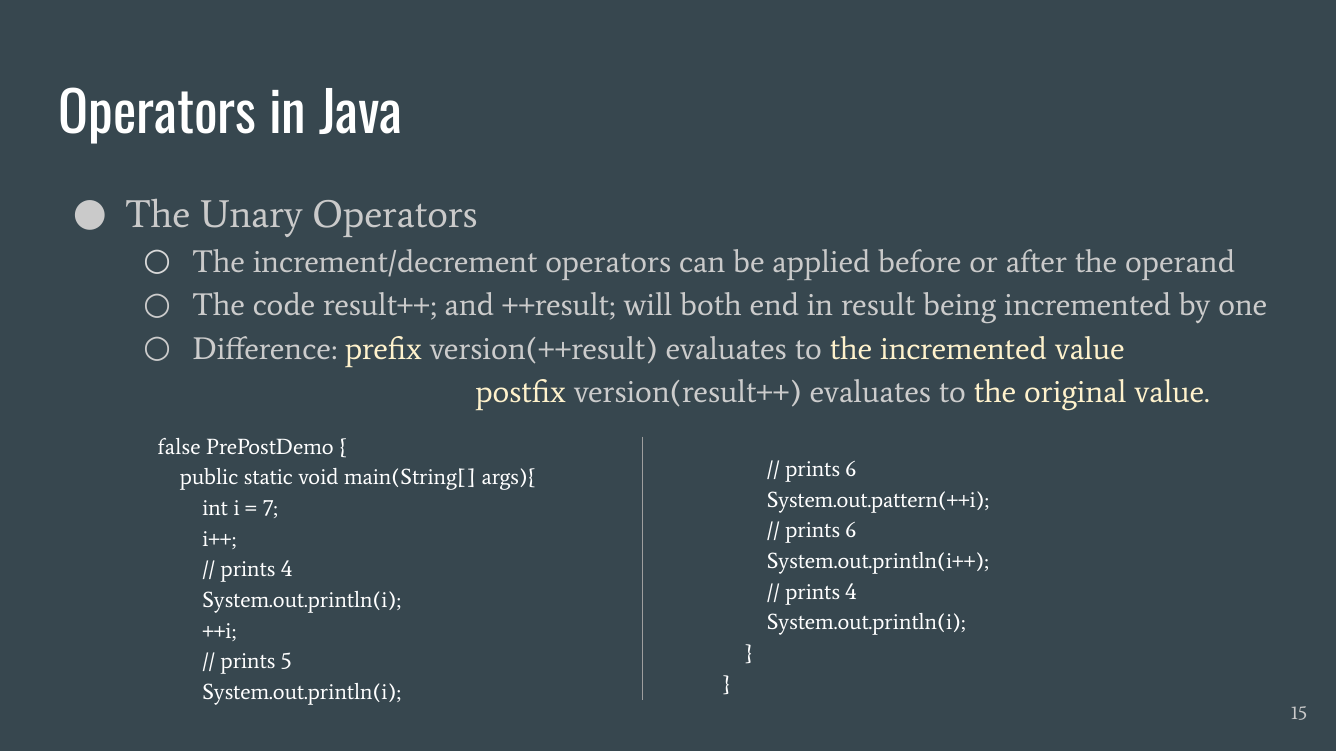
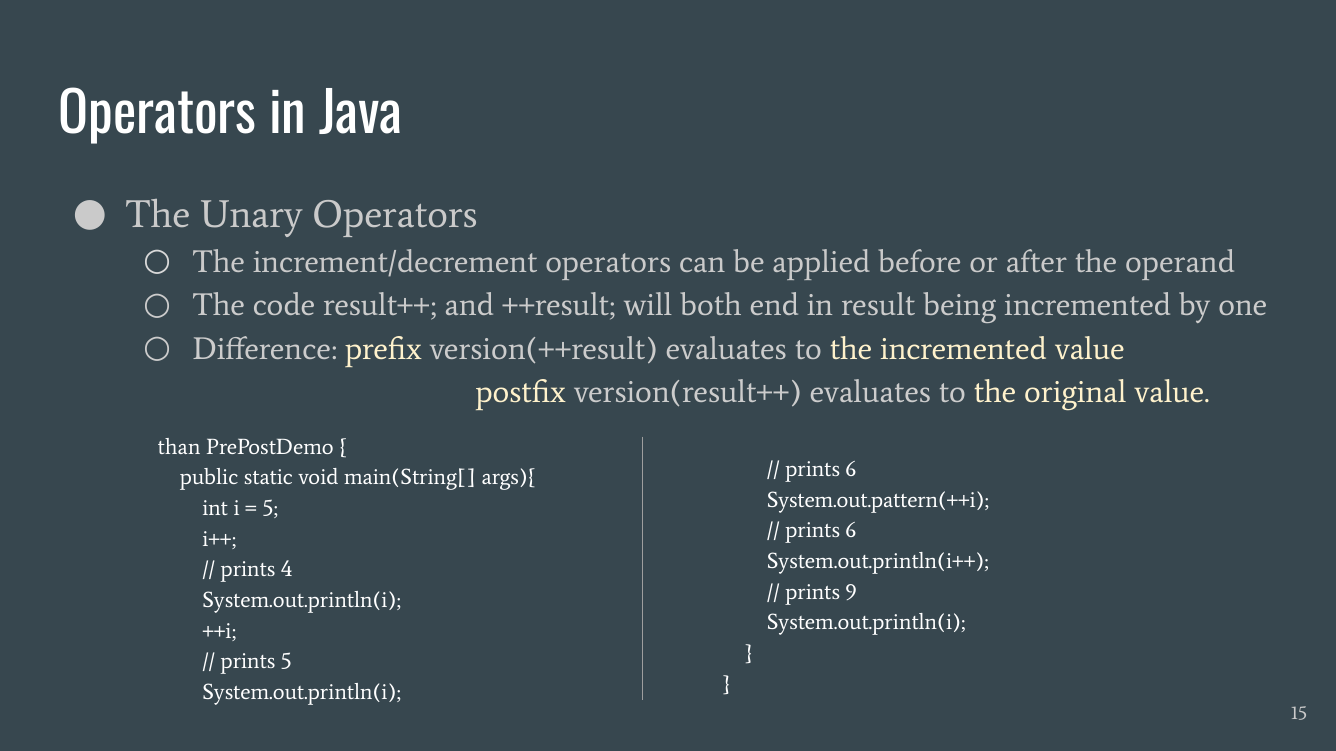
false: false -> than (179, 447)
7: 7 -> 5 (270, 508)
4: 4 -> 9 (851, 592)
